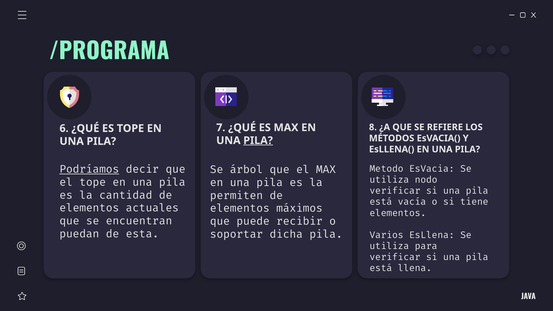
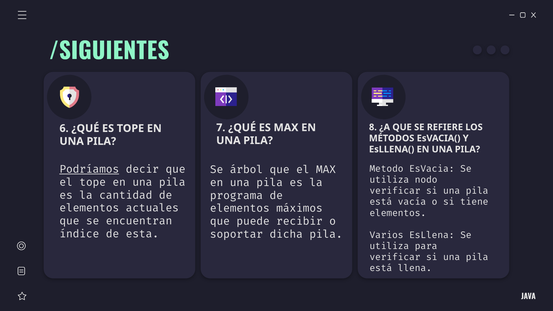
/PROGRAMA: /PROGRAMA -> /SIGUIENTES (109, 52)
PILA underline: present -> none (258, 141)
permiten: permiten -> programa (236, 196)
puedan: puedan -> índice (79, 234)
